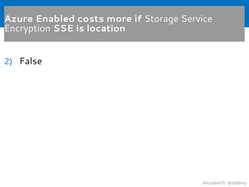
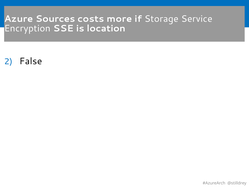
Enabled: Enabled -> Sources (55, 19)
